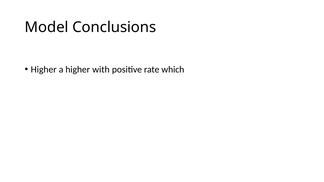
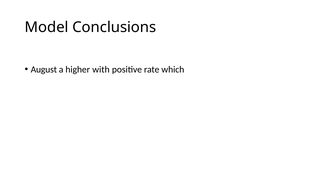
Higher: Higher -> August (44, 70)
